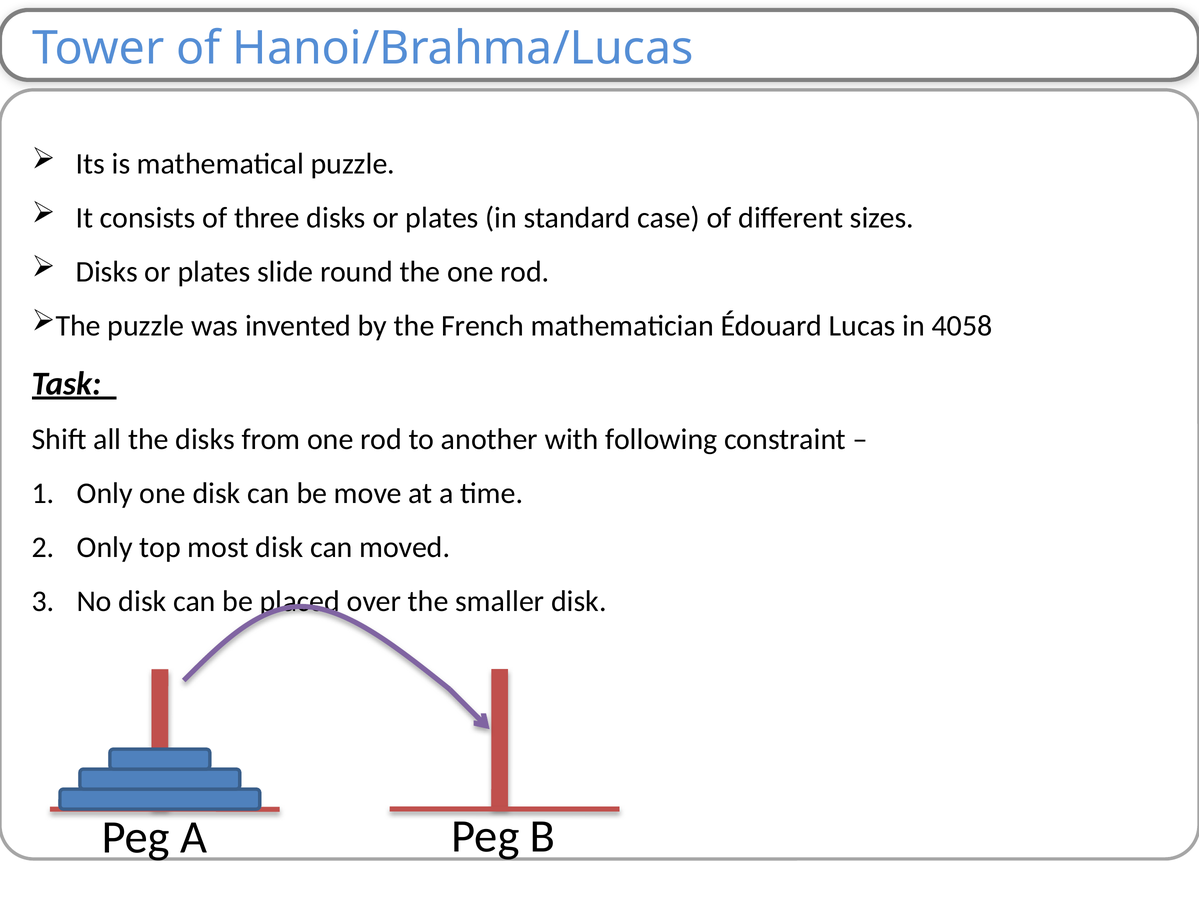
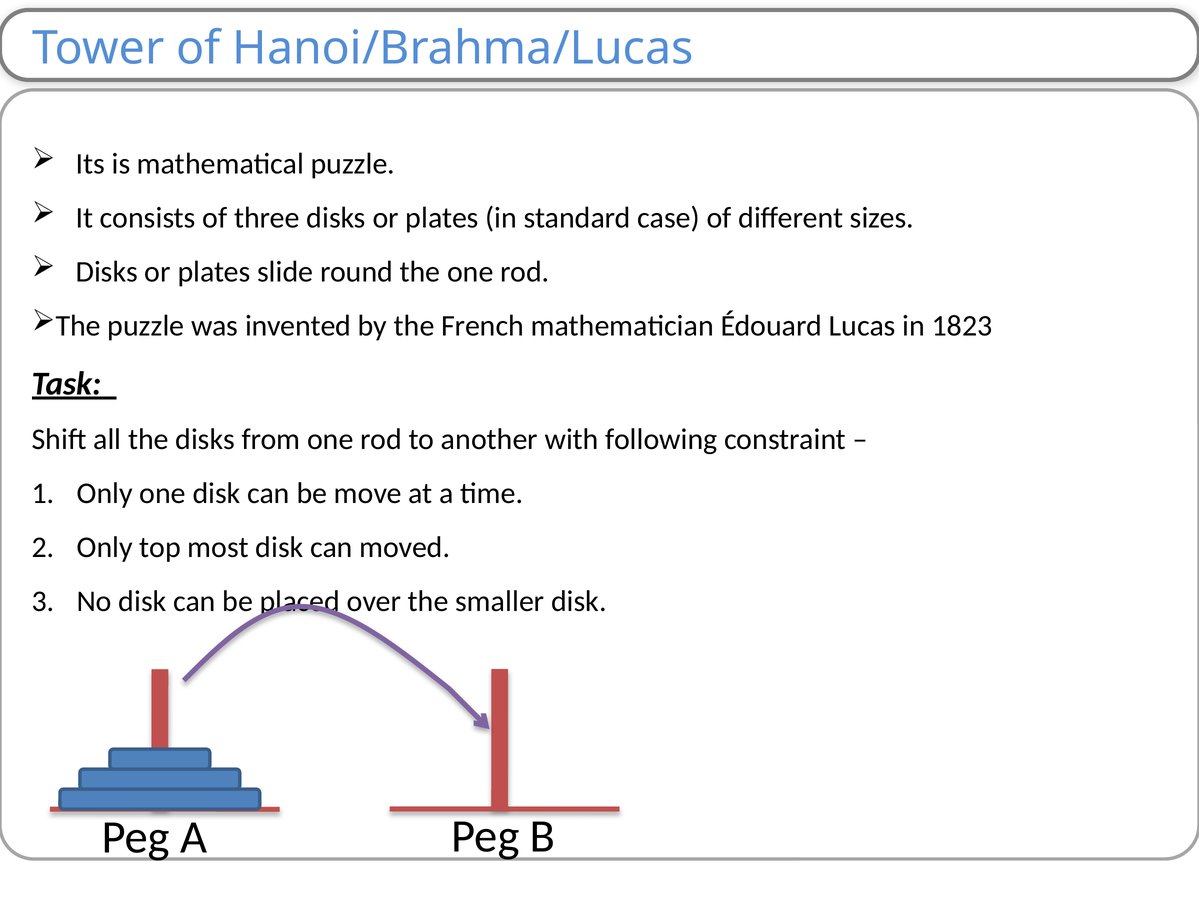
4058: 4058 -> 1823 (962, 326)
